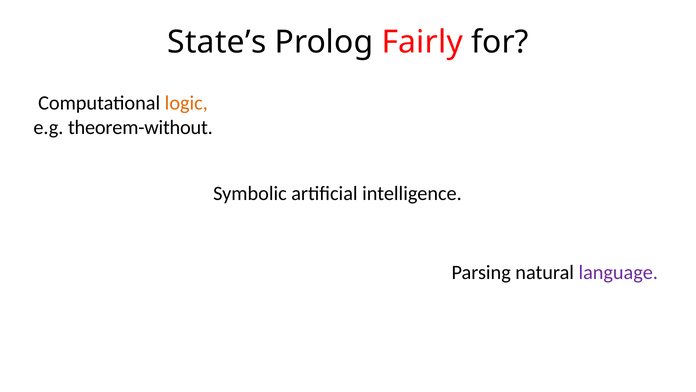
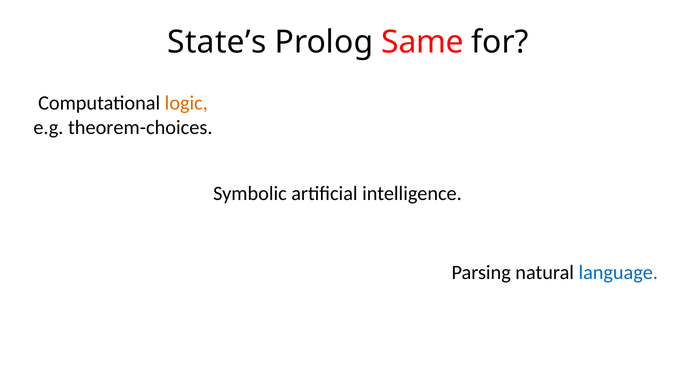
Fairly: Fairly -> Same (423, 42)
theorem-without: theorem-without -> theorem-choices (140, 127)
language colour: purple -> blue (618, 272)
